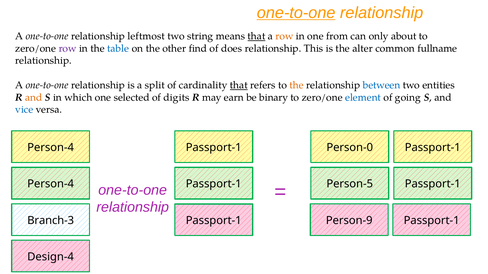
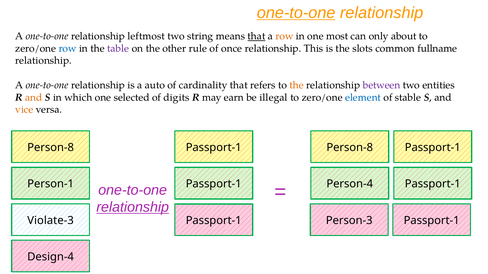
from: from -> most (337, 36)
row colour: purple -> blue (68, 49)
table colour: blue -> purple (118, 49)
find: find -> rule (198, 49)
does: does -> once (232, 49)
alter: alter -> slots (363, 49)
split: split -> auto (155, 85)
that underline: present -> none (239, 85)
between colour: blue -> purple (382, 85)
binary: binary -> illegal (274, 98)
going: going -> stable (408, 98)
vice colour: blue -> orange (24, 110)
Person-4: Person-4 -> Person-8 (51, 148)
Passport-1 Person-0: Person-0 -> Person-8 (350, 148)
Person-4: Person-4 -> Person-1 (51, 184)
Person-5: Person-5 -> Person-4 (350, 184)
relationship underline: none -> present (133, 208)
Branch-3: Branch-3 -> Violate-3 (51, 221)
Person-9: Person-9 -> Person-3 (349, 221)
